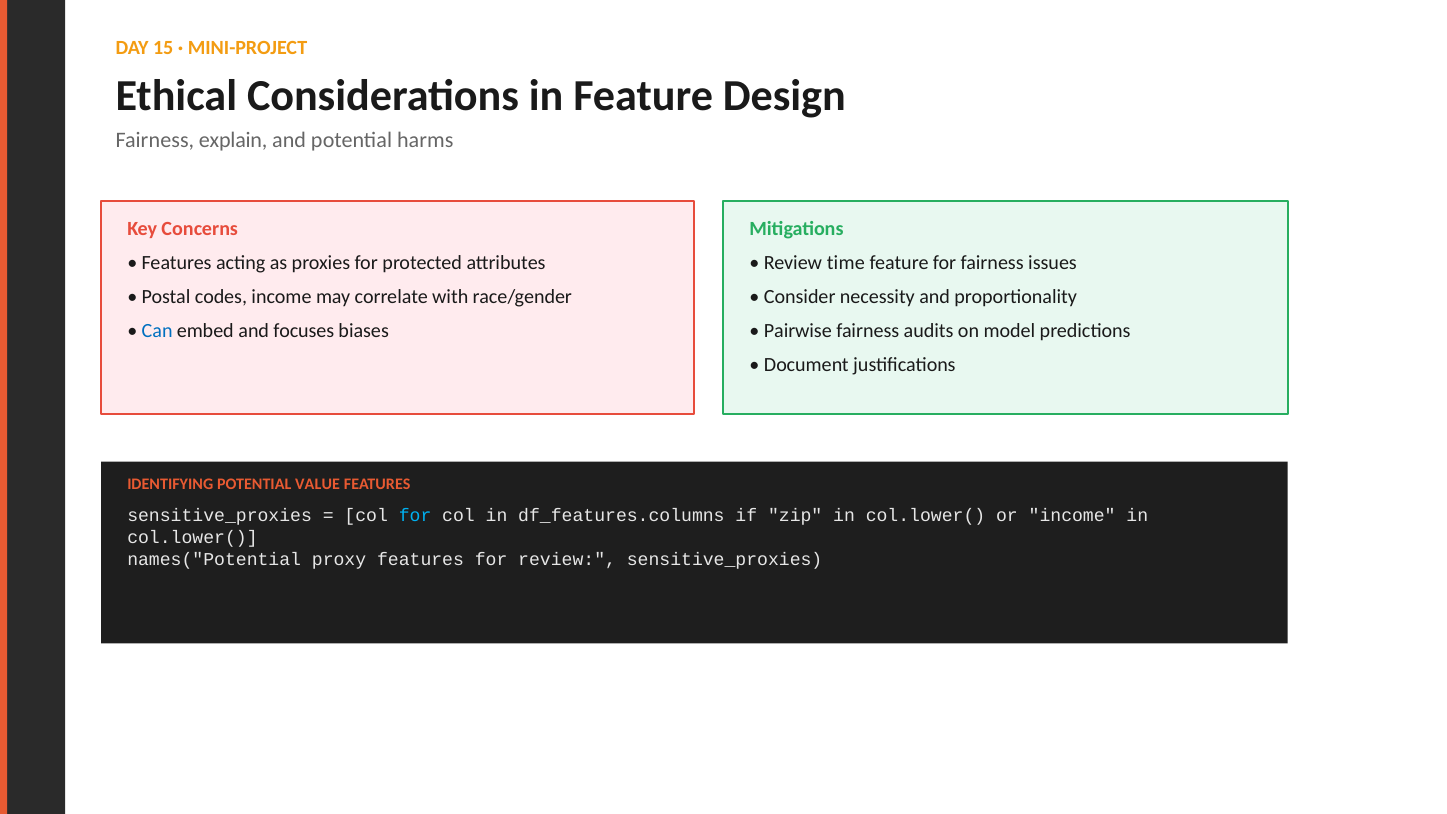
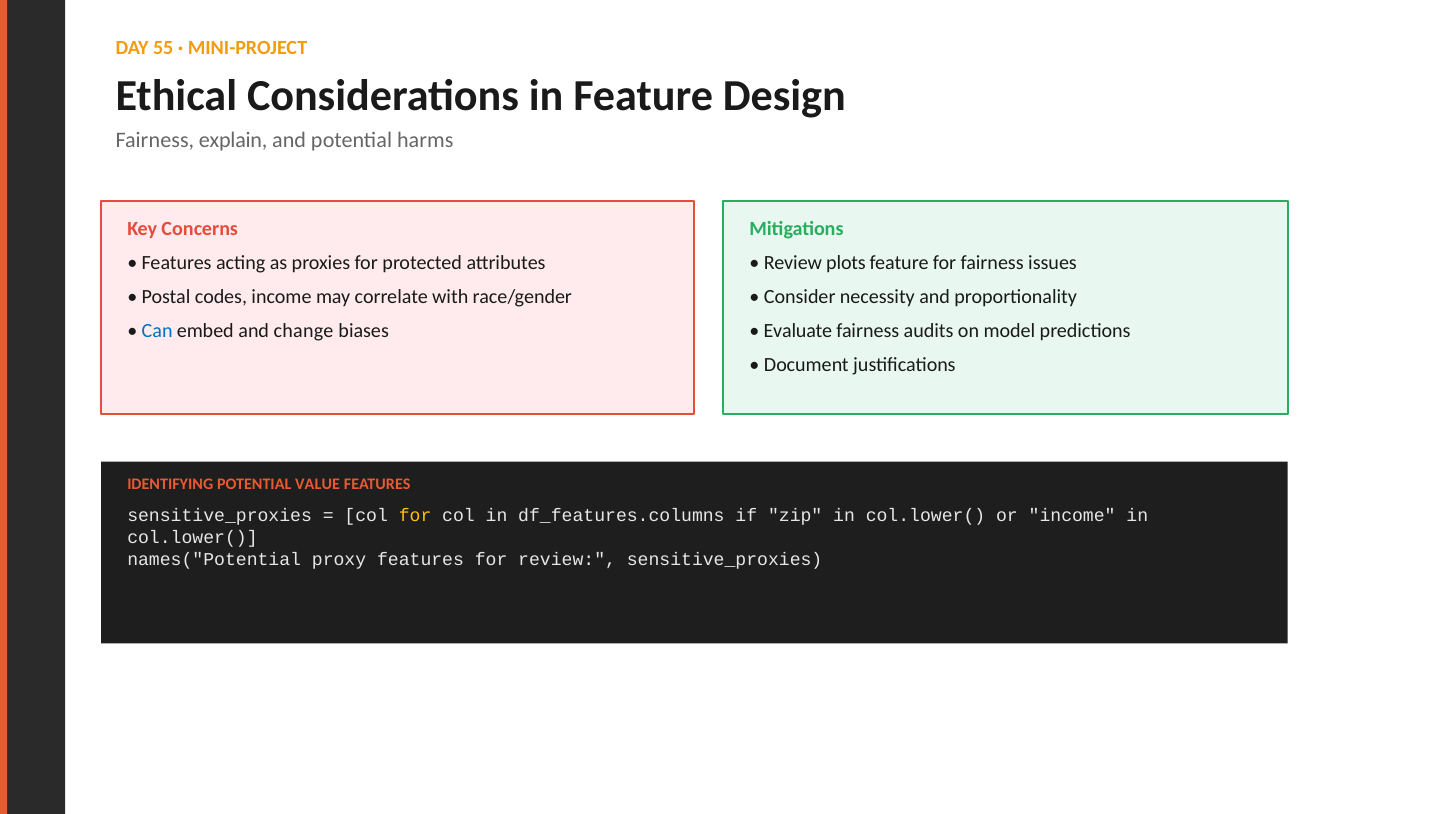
15: 15 -> 55 (163, 48)
time: time -> plots (846, 262)
focuses: focuses -> change (304, 331)
Pairwise: Pairwise -> Evaluate (798, 331)
for colour: light blue -> yellow (415, 516)
